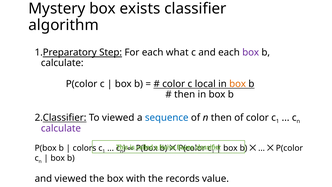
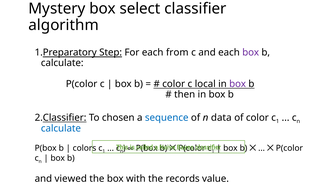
exists: exists -> select (140, 9)
what: what -> from (177, 52)
box colour: orange -> purple (238, 84)
To viewed: viewed -> chosen (118, 117)
n then: then -> data (221, 117)
calculate colour: purple -> blue (61, 128)
